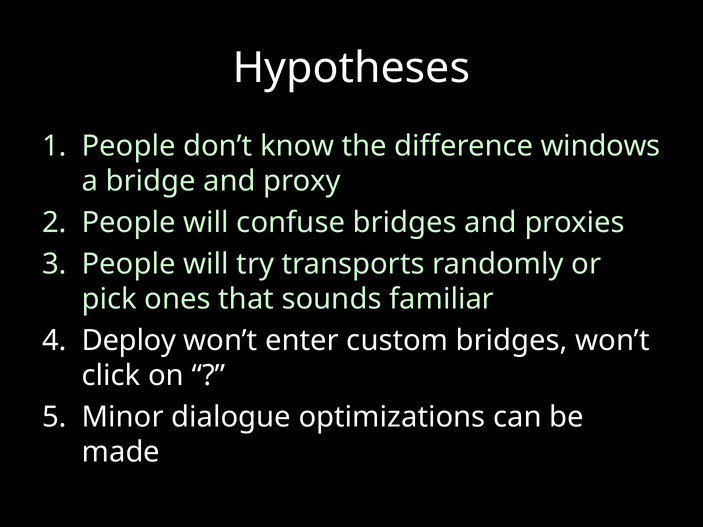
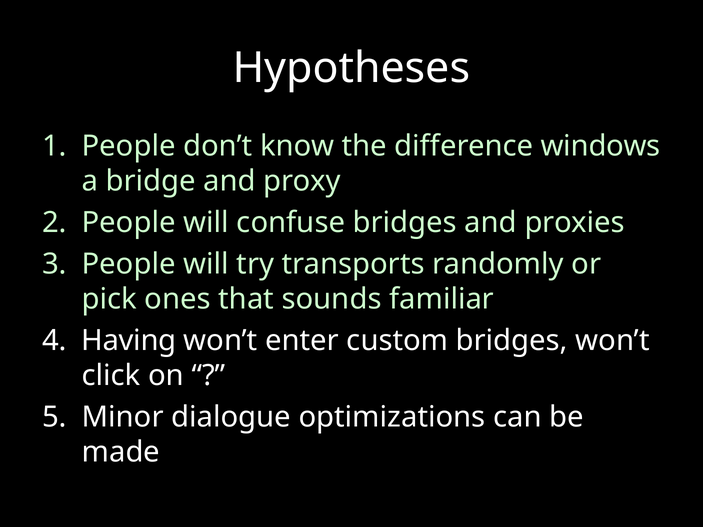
Deploy: Deploy -> Having (129, 341)
